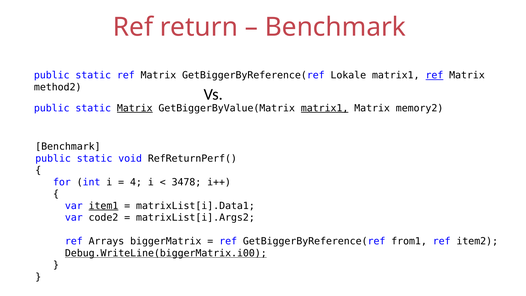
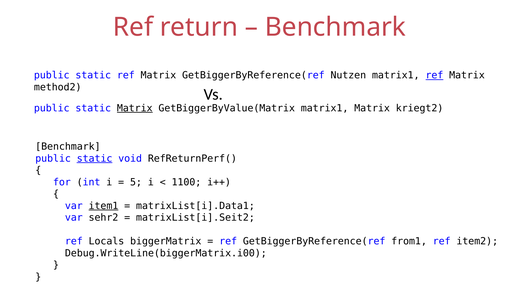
Lokale: Lokale -> Nutzen (348, 75)
matrix1 underline: present -> none (325, 108)
memory2: memory2 -> kriegt2 (420, 108)
static underline: none -> present (95, 158)
4: 4 -> 5 (136, 182)
3478: 3478 -> 1100 (186, 182)
code2: code2 -> sehr2 (103, 218)
matrixList[i].Args2: matrixList[i].Args2 -> matrixList[i].Seit2 (195, 218)
Arrays: Arrays -> Locals (106, 241)
Debug.WriteLine(biggerMatrix.i00 underline: present -> none (166, 253)
